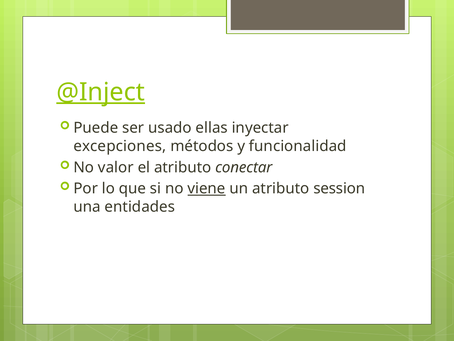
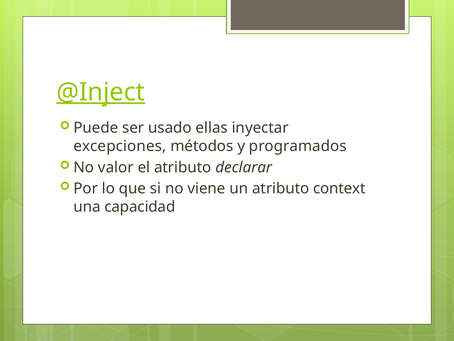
funcionalidad: funcionalidad -> programados (298, 146)
conectar: conectar -> declarar (244, 167)
viene underline: present -> none (207, 188)
session: session -> context (339, 188)
entidades: entidades -> capacidad (140, 206)
